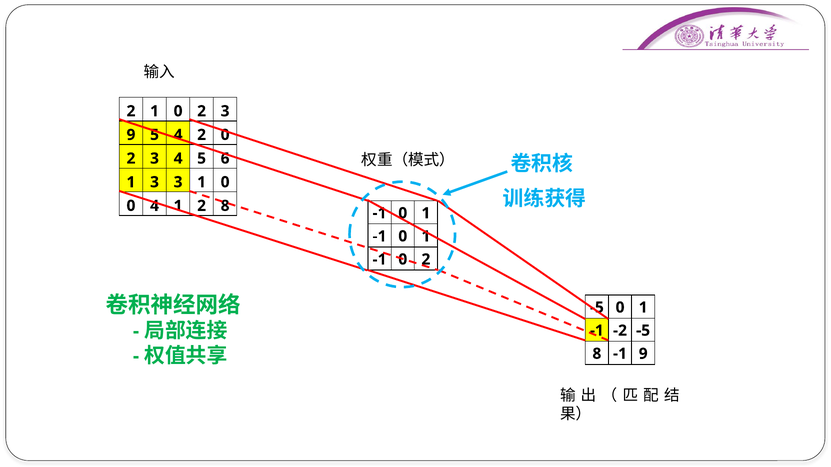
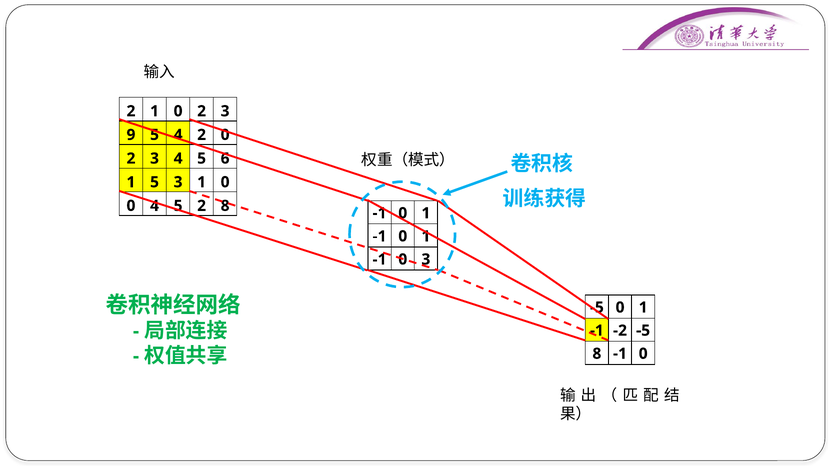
1 3: 3 -> 5 (155, 182)
0 4 1: 1 -> 5 (178, 206)
-1 0 2: 2 -> 3 (426, 260)
9: 9 -> 0 (643, 354)
